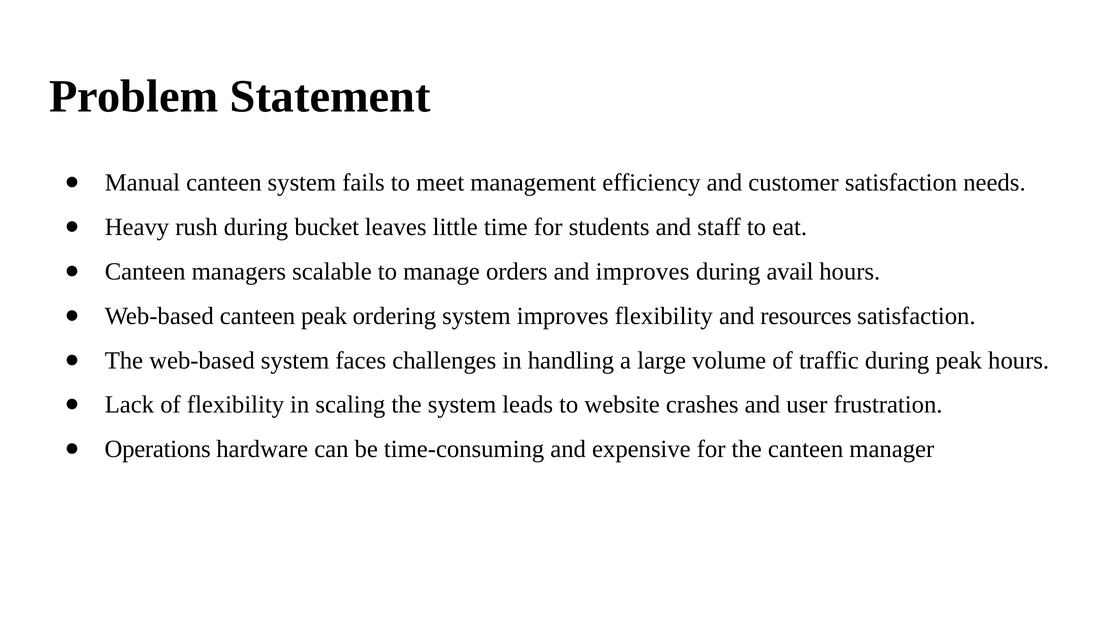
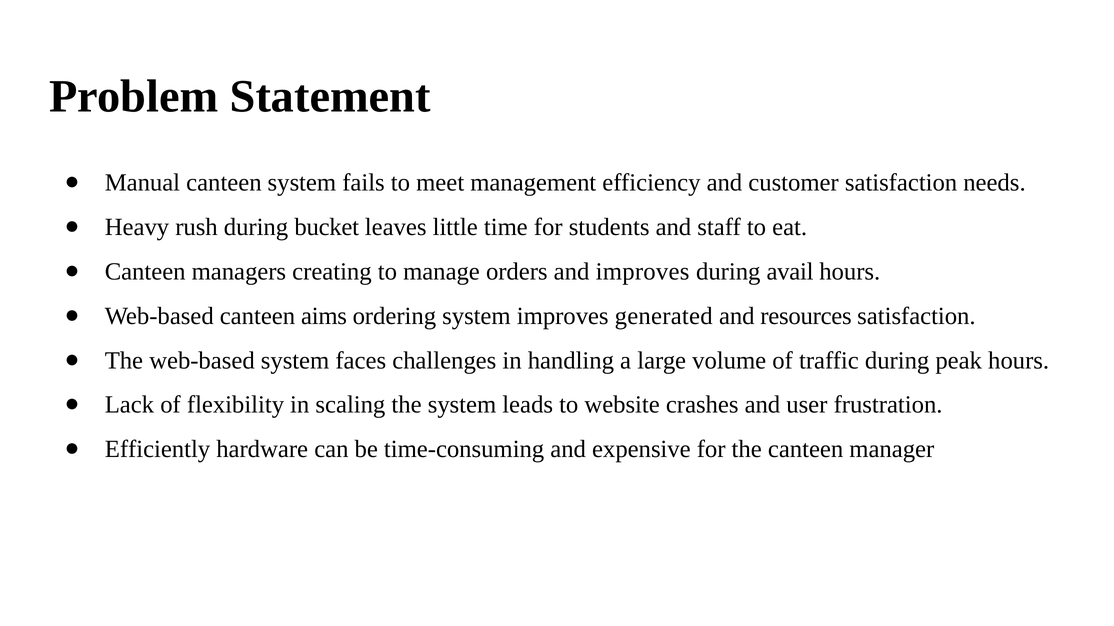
scalable: scalable -> creating (332, 272)
canteen peak: peak -> aims (324, 316)
improves flexibility: flexibility -> generated (664, 316)
Operations: Operations -> Efficiently (158, 450)
